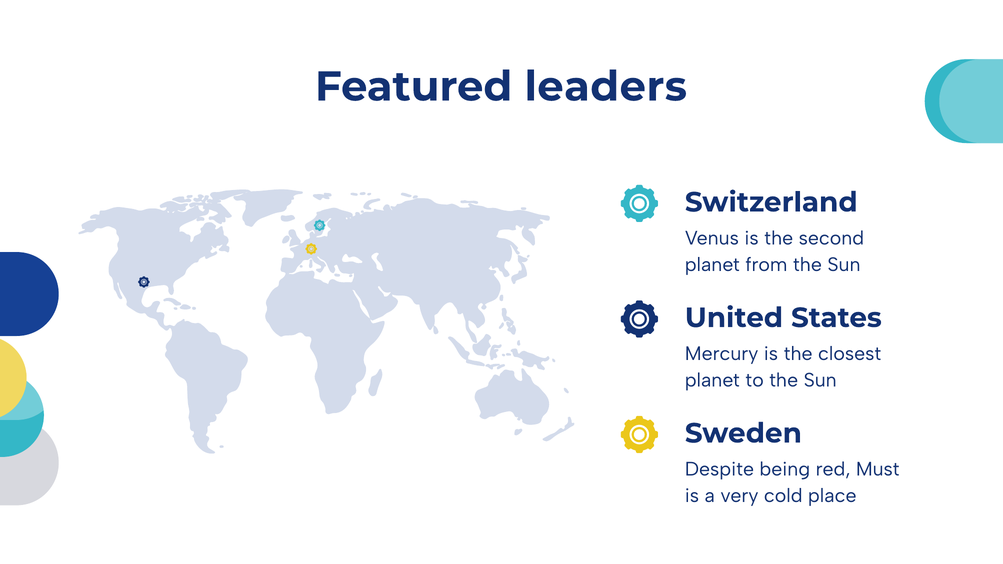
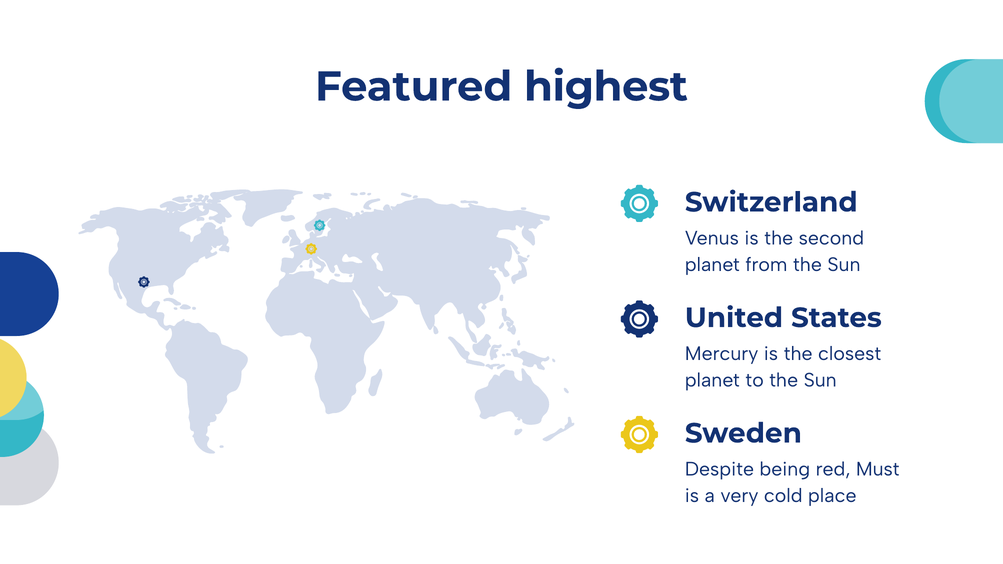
leaders: leaders -> highest (606, 87)
